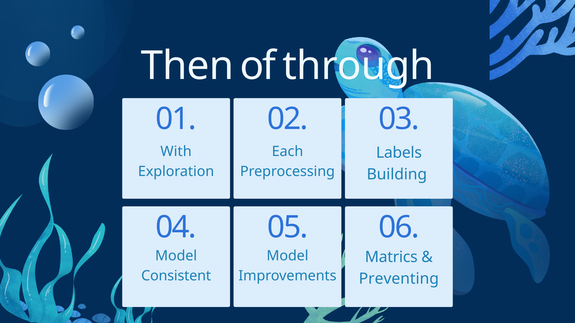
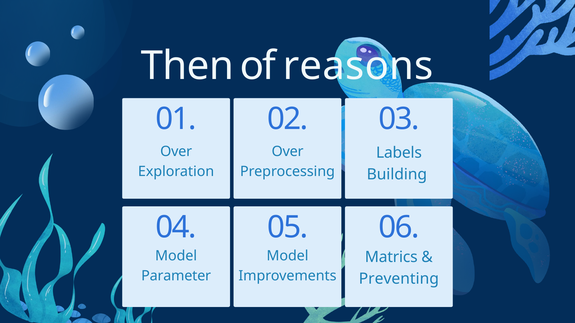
through: through -> reasons (358, 66)
With: With -> Over (176, 152)
Each: Each -> Over (288, 152)
Consistent: Consistent -> Parameter (176, 276)
